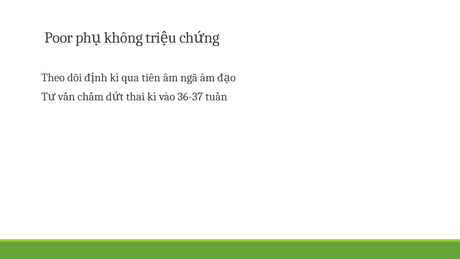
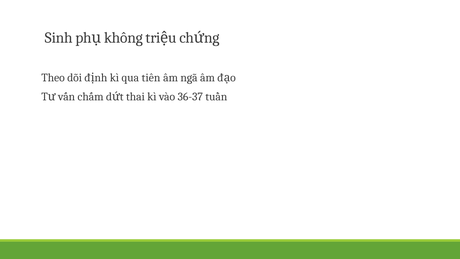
Poor: Poor -> Sinh (59, 38)
